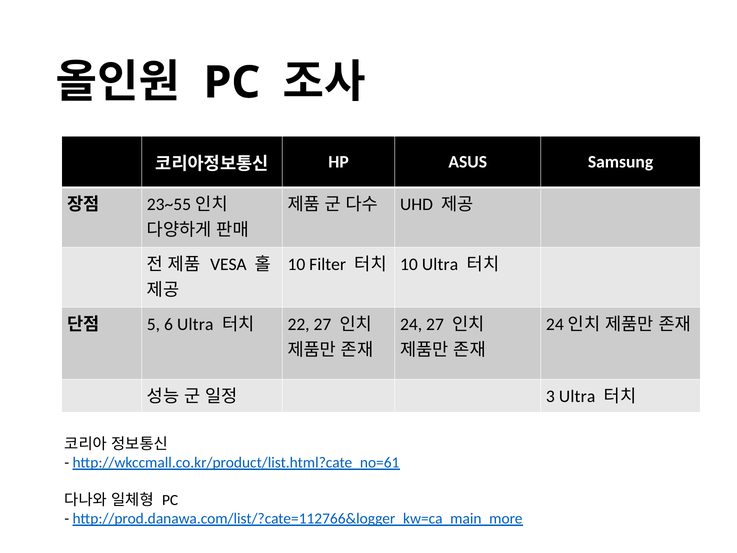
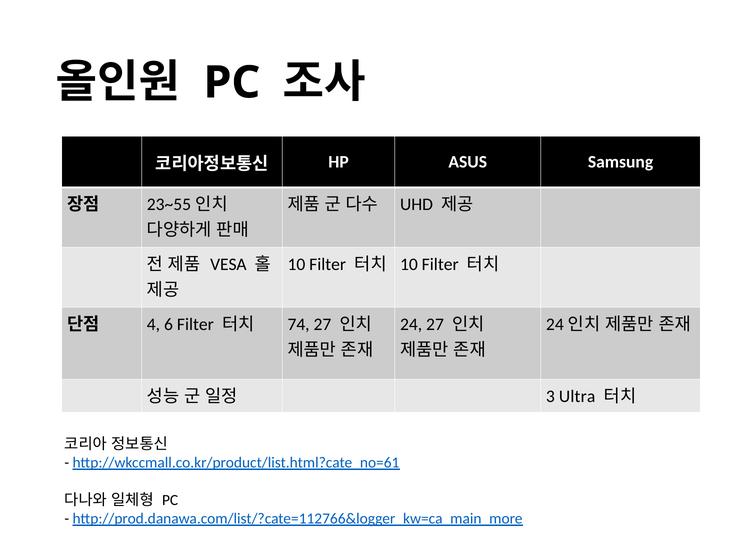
Ultra: Ultra -> Filter (440, 264)
5: 5 -> 4 (153, 324)
6 Ultra: Ultra -> Filter (195, 324)
22: 22 -> 74 (299, 324)
